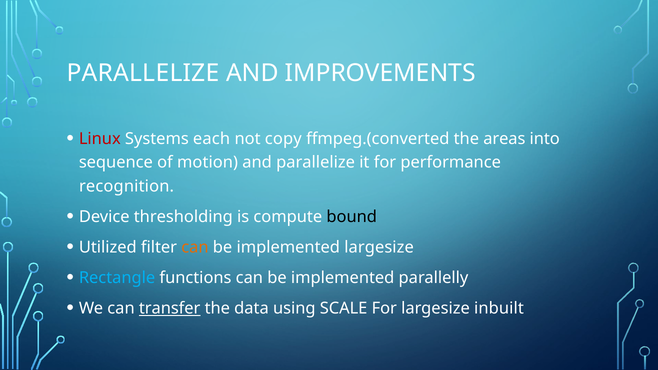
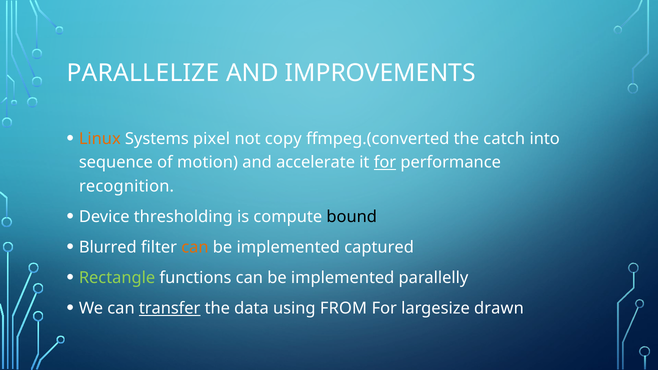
Linux colour: red -> orange (100, 139)
each: each -> pixel (212, 139)
areas: areas -> catch (504, 139)
and parallelize: parallelize -> accelerate (316, 163)
for underline: none -> present (385, 163)
Utilized: Utilized -> Blurred (108, 247)
implemented largesize: largesize -> captured (379, 247)
Rectangle colour: light blue -> light green (117, 278)
SCALE: SCALE -> FROM (344, 308)
inbuilt: inbuilt -> drawn (499, 308)
